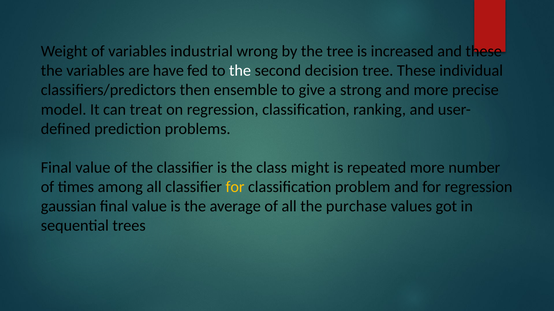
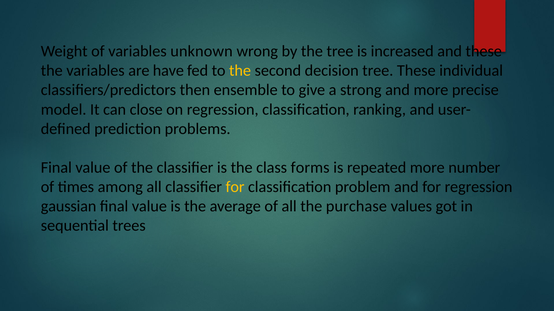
industrial: industrial -> unknown (202, 51)
the colour: white -> yellow (240, 71)
treat: treat -> close (146, 110)
might: might -> forms (310, 168)
